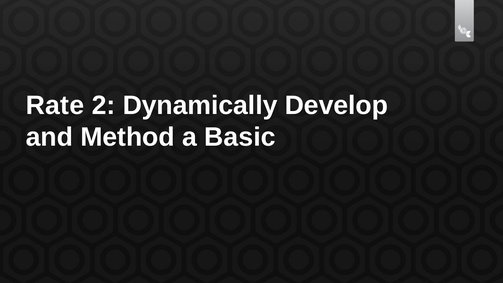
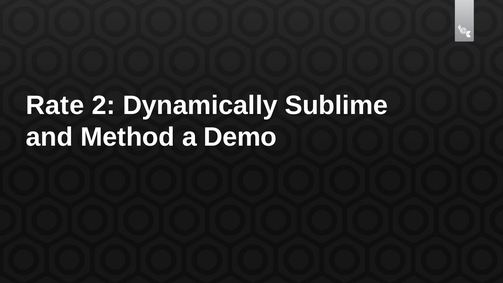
Develop: Develop -> Sublime (336, 105)
Basic: Basic -> Demo (240, 137)
